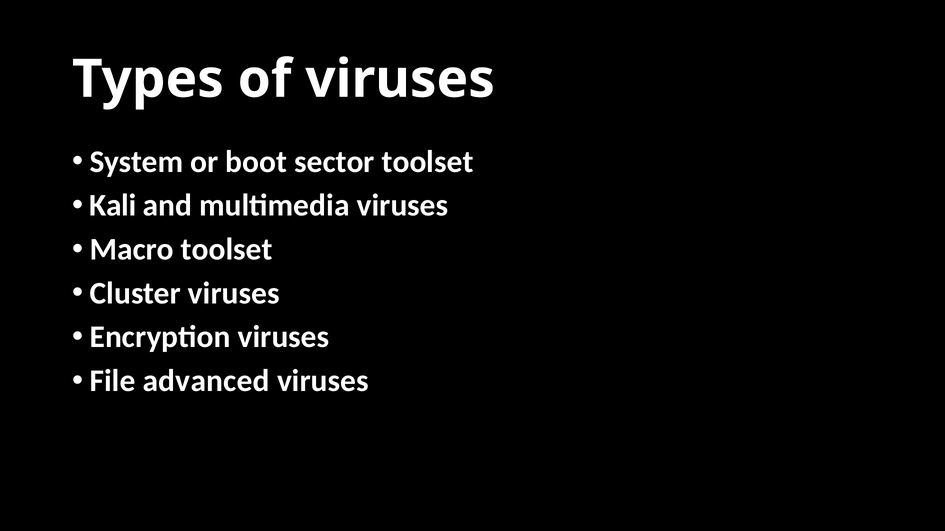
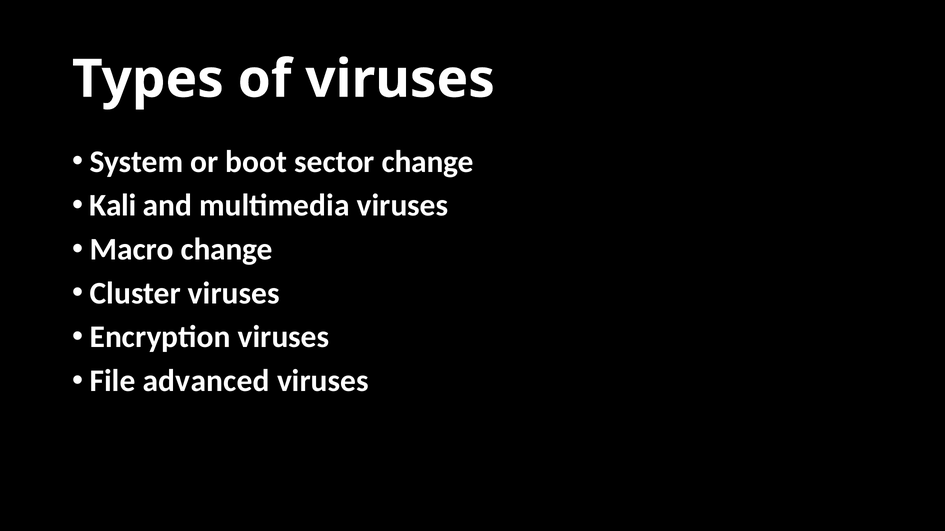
sector toolset: toolset -> change (428, 162)
Macro toolset: toolset -> change (227, 250)
